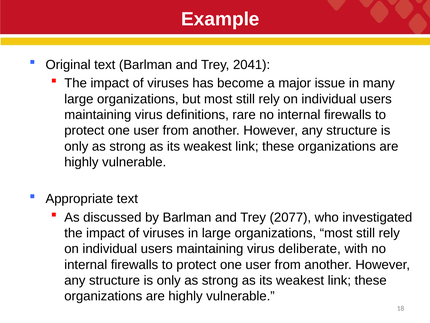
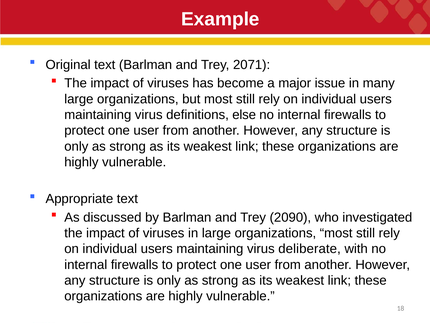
2041: 2041 -> 2071 (252, 65)
rare: rare -> else (244, 115)
2077: 2077 -> 2090 (290, 217)
